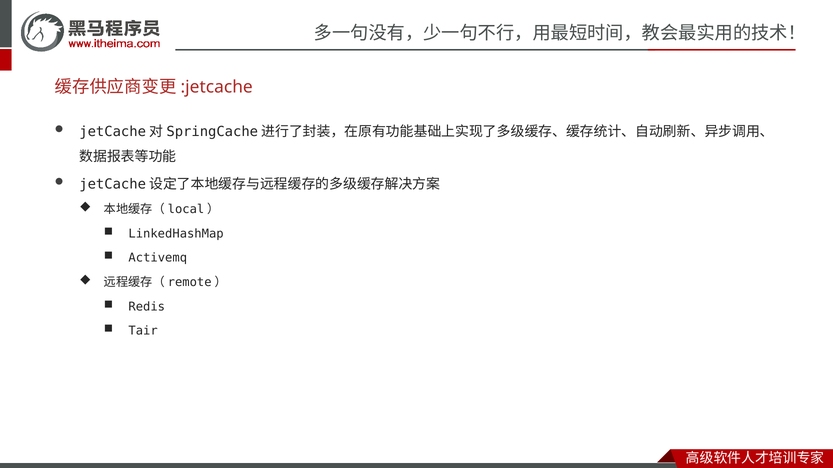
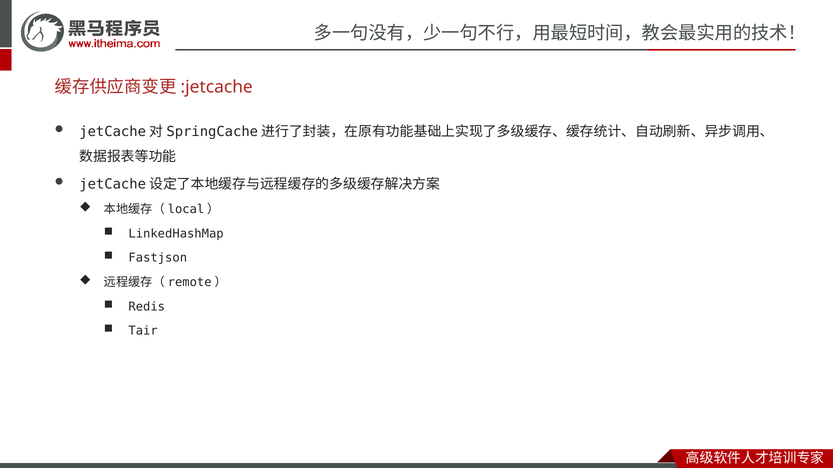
Activemq: Activemq -> Fastjson (158, 258)
